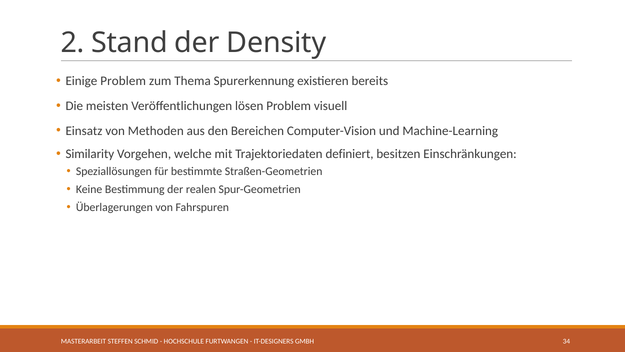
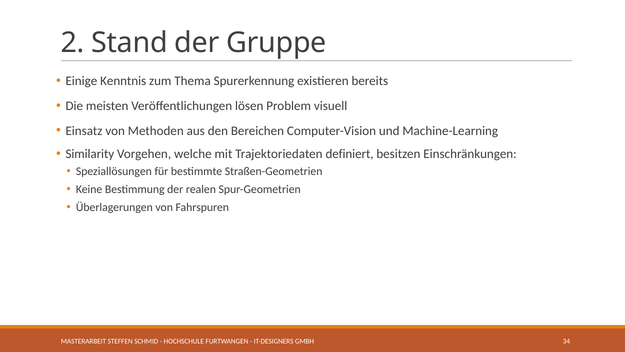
Density: Density -> Gruppe (276, 43)
Einige Problem: Problem -> Kenntnis (123, 81)
